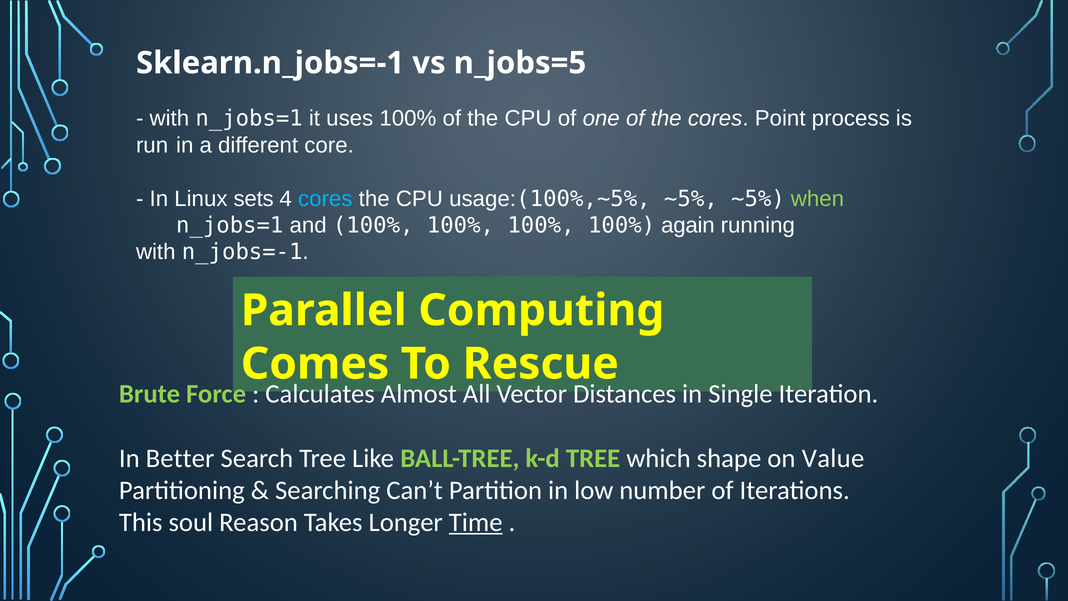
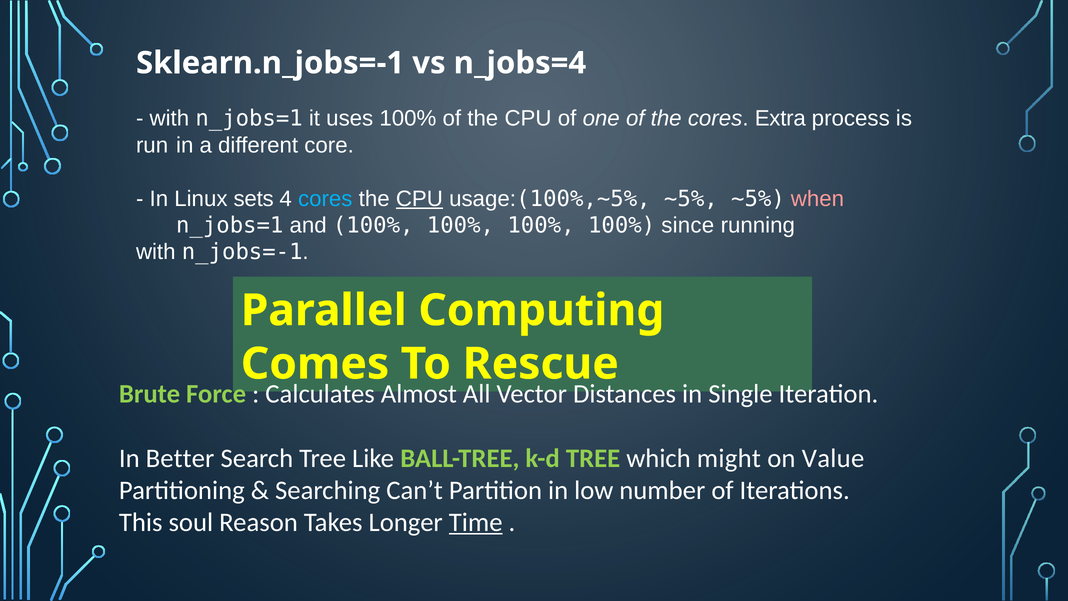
n_jobs=5: n_jobs=5 -> n_jobs=4 (520, 63)
Point: Point -> Extra (780, 118)
CPU underline: none -> present (419, 199)
when colour: light green -> pink (817, 199)
again: again -> since (688, 225)
shape: shape -> might (729, 458)
